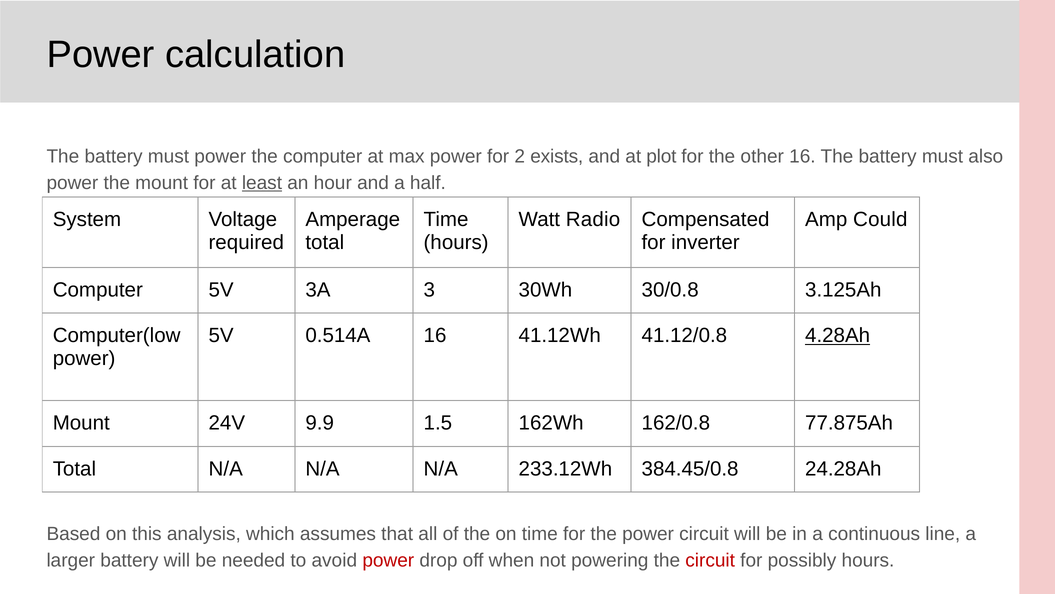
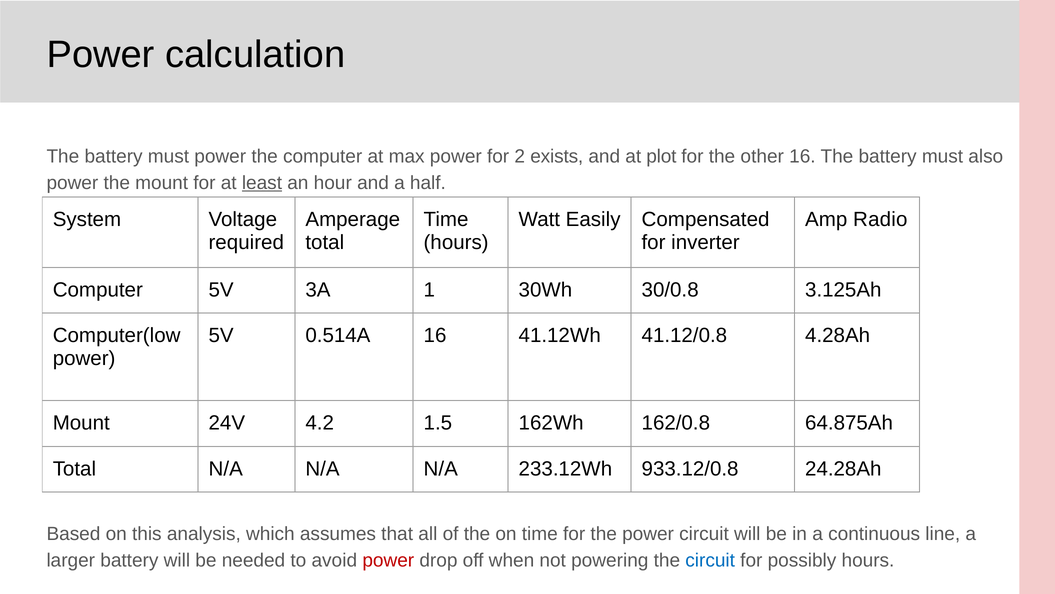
Radio: Radio -> Easily (593, 219)
Could: Could -> Radio (880, 219)
3: 3 -> 1 (429, 290)
4.28Ah underline: present -> none (838, 335)
9.9: 9.9 -> 4.2 (320, 423)
77.875Ah: 77.875Ah -> 64.875Ah (849, 423)
384.45/0.8: 384.45/0.8 -> 933.12/0.8 (690, 468)
circuit colour: red -> blue (710, 560)
